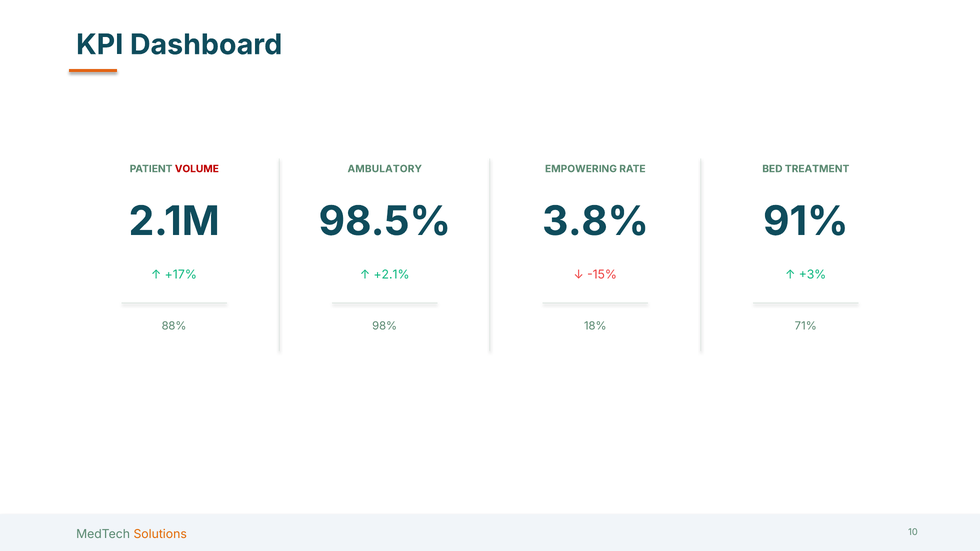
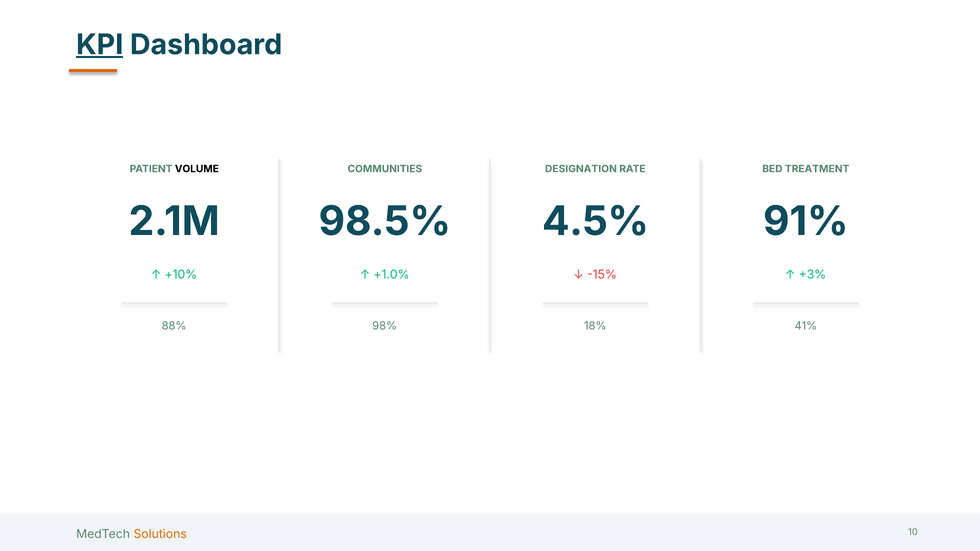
KPI underline: none -> present (100, 45)
VOLUME colour: red -> black (197, 169)
AMBULATORY: AMBULATORY -> COMMUNITIES (385, 169)
EMPOWERING: EMPOWERING -> DESIGNATION (581, 169)
3.8%: 3.8% -> 4.5% (595, 222)
+17%: +17% -> +10% (181, 275)
+2.1%: +2.1% -> +1.0% (392, 275)
71%: 71% -> 41% (806, 326)
